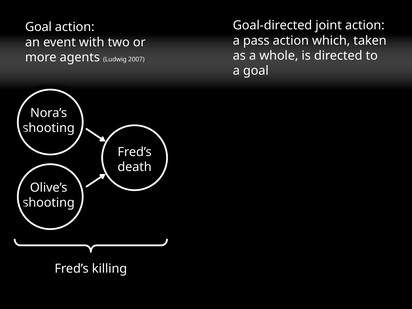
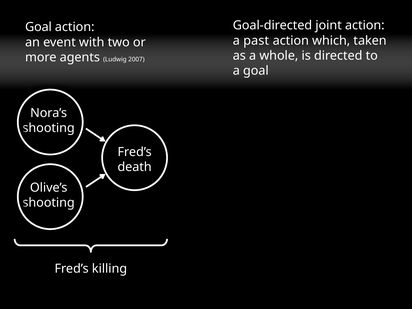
pass: pass -> past (256, 41)
